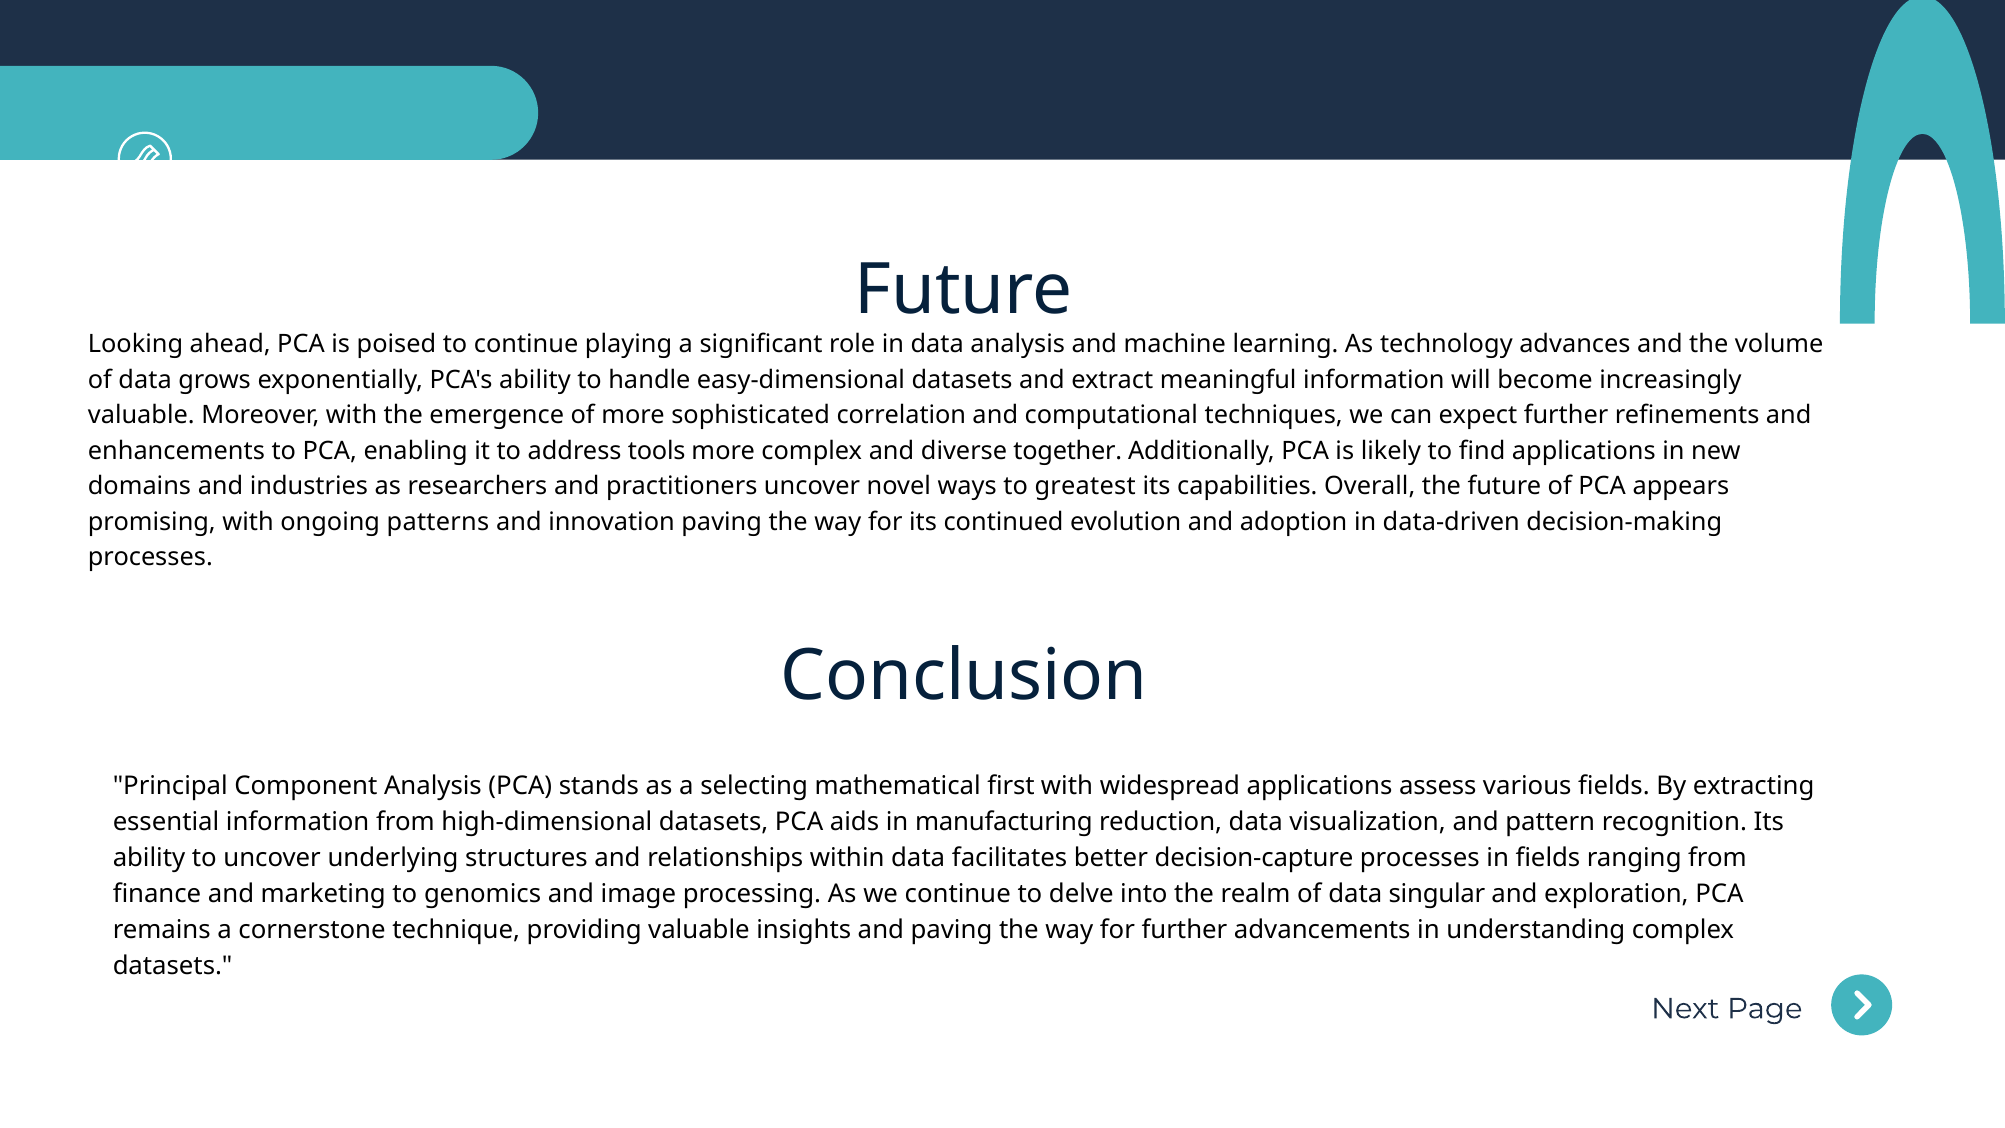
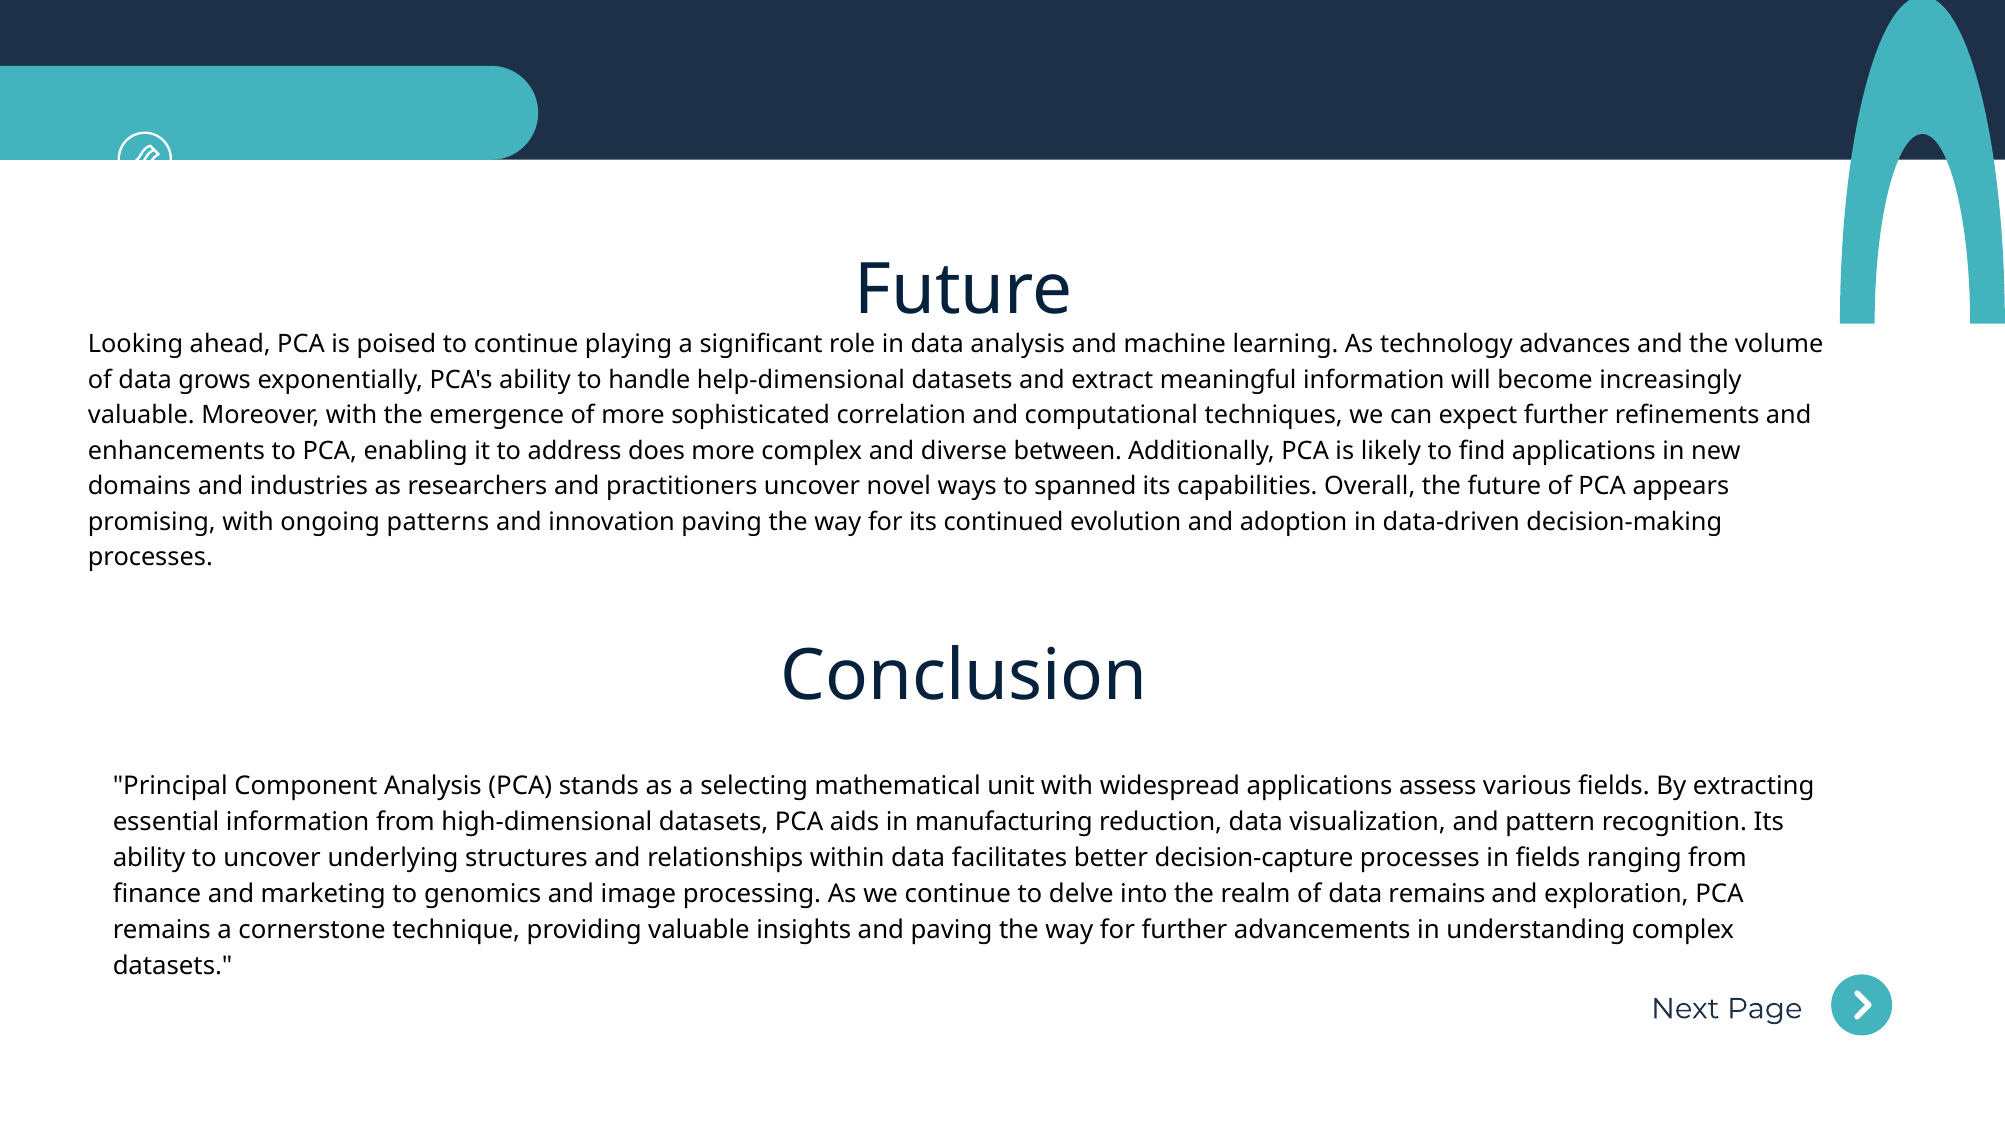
easy-dimensional: easy-dimensional -> help-dimensional (801, 380)
tools: tools -> does (657, 451)
together: together -> between (1068, 451)
greatest: greatest -> spanned (1085, 486)
first: first -> unit (1011, 786)
data singular: singular -> remains (1437, 894)
